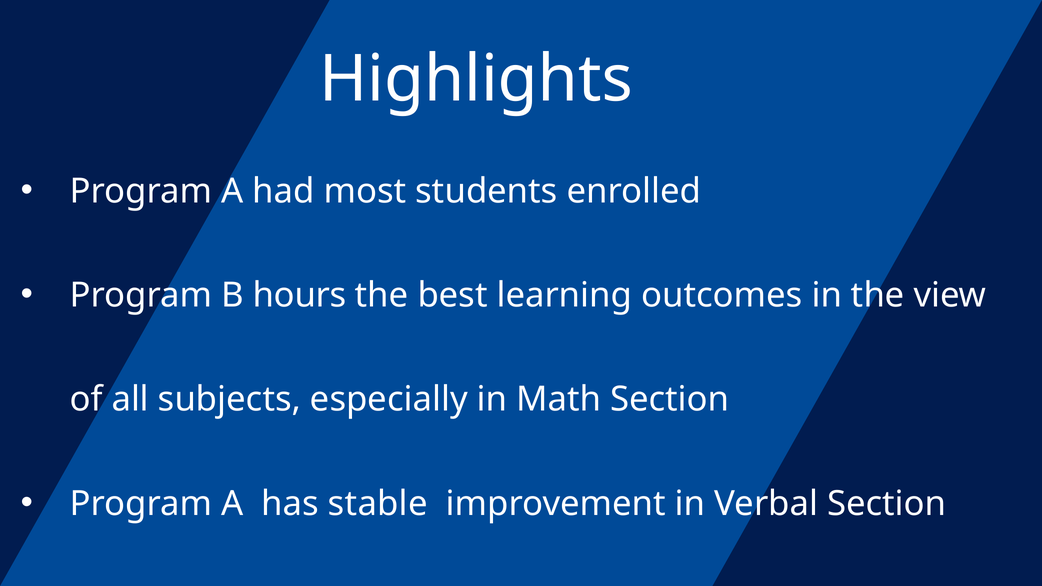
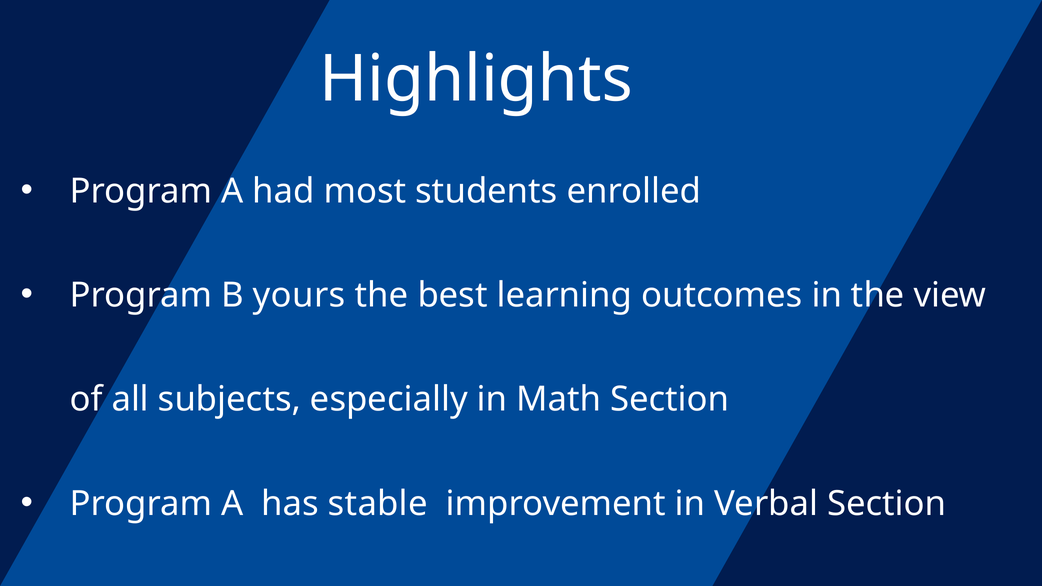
hours: hours -> yours (299, 295)
